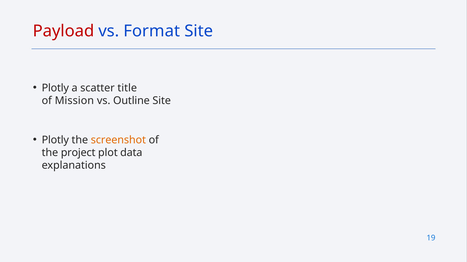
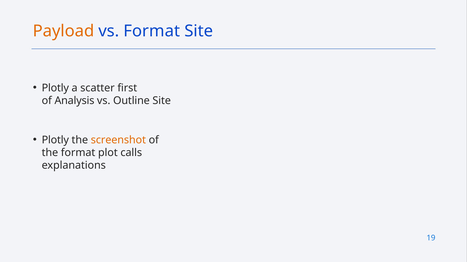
Payload colour: red -> orange (64, 31)
title: title -> first (127, 88)
Mission: Mission -> Analysis (74, 101)
the project: project -> format (78, 153)
data: data -> calls (131, 153)
